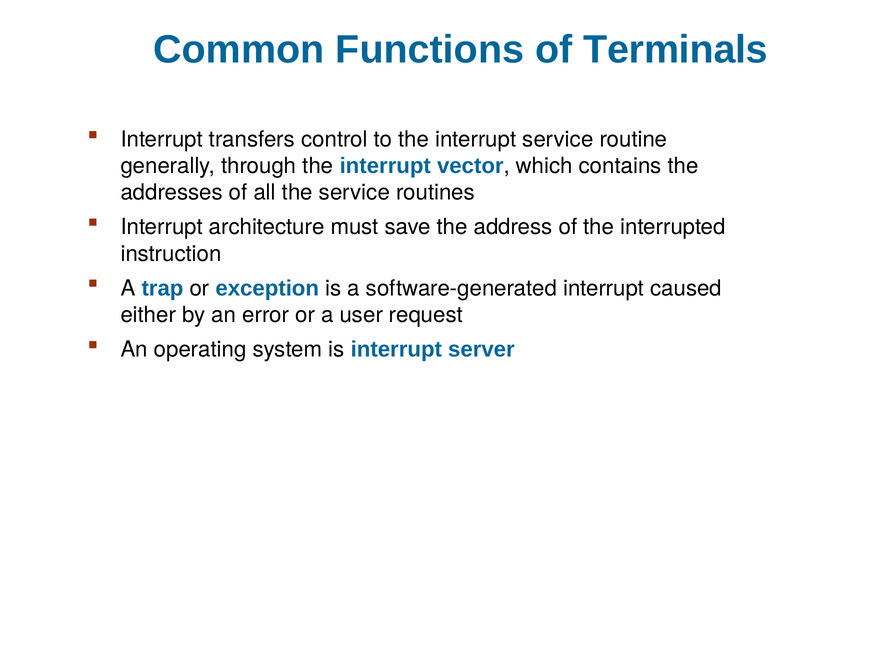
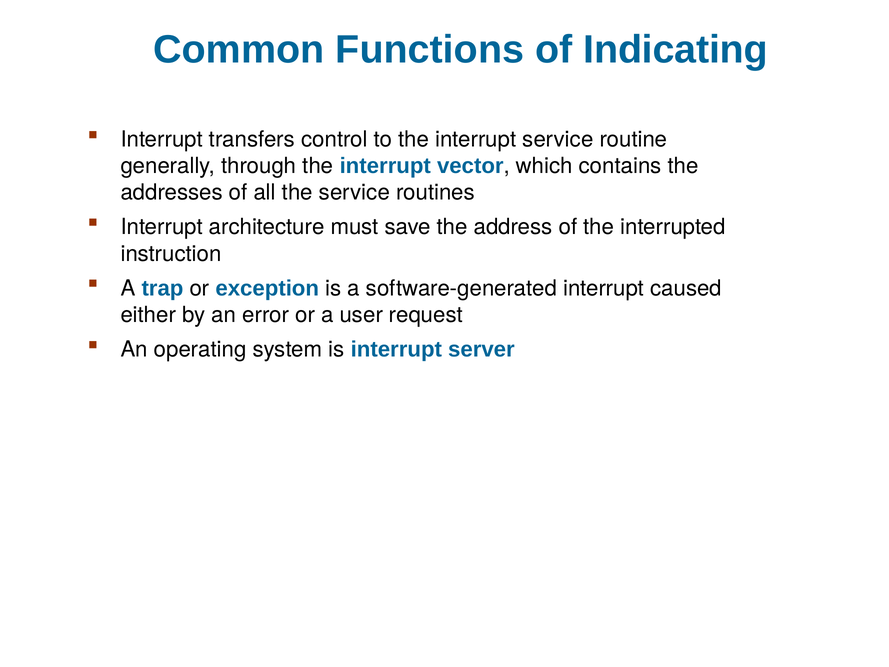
Terminals: Terminals -> Indicating (676, 50)
